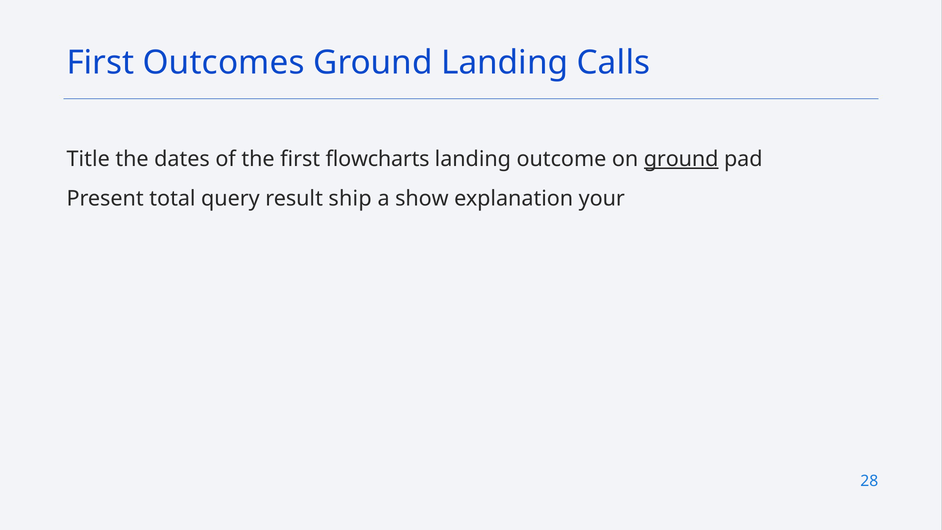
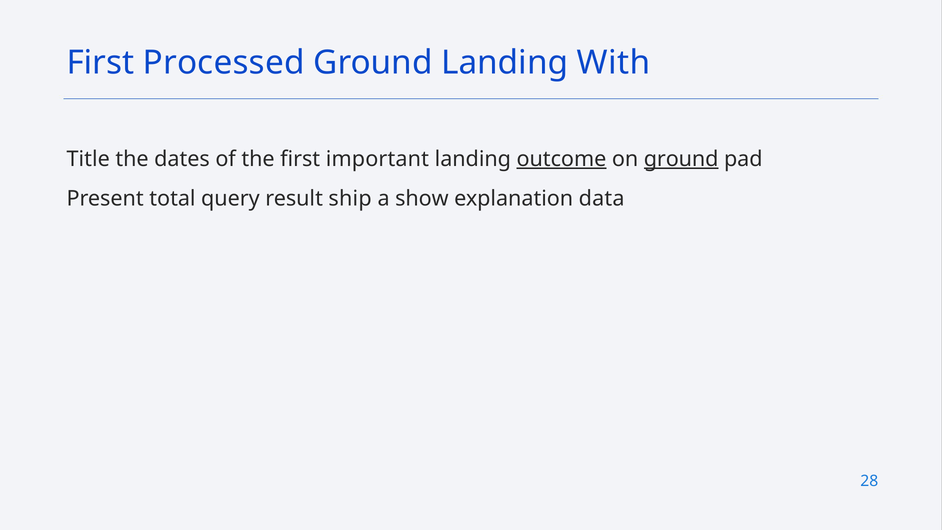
Outcomes: Outcomes -> Processed (224, 63)
Calls: Calls -> With (613, 63)
flowcharts: flowcharts -> important (377, 159)
outcome underline: none -> present (561, 159)
your: your -> data (602, 199)
